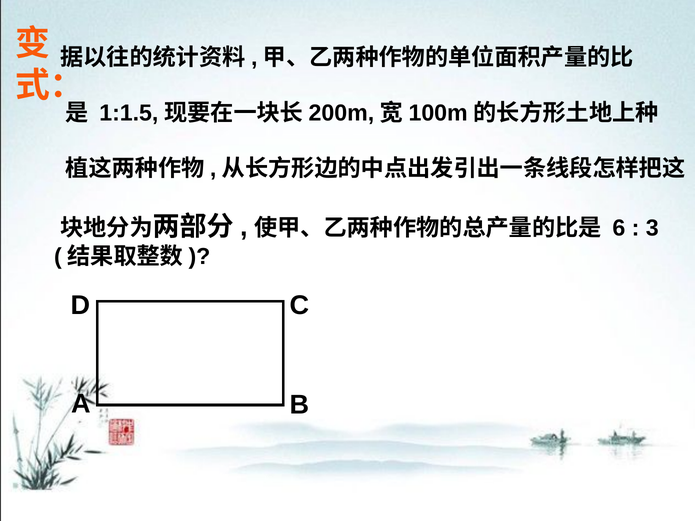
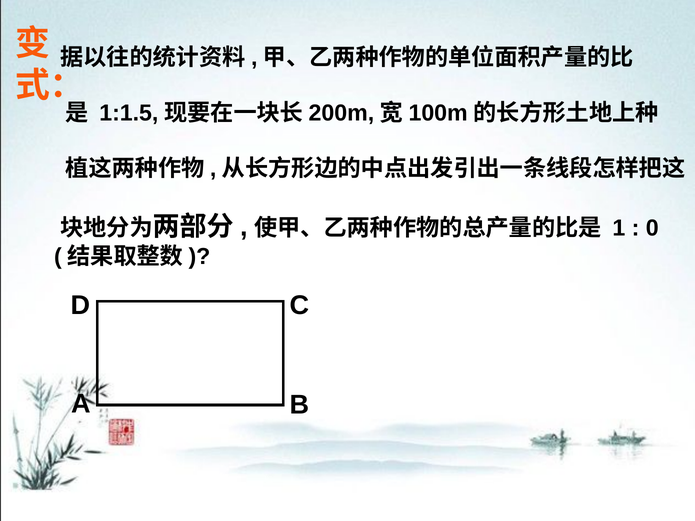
6: 6 -> 1 (619, 228)
3: 3 -> 0 (652, 228)
